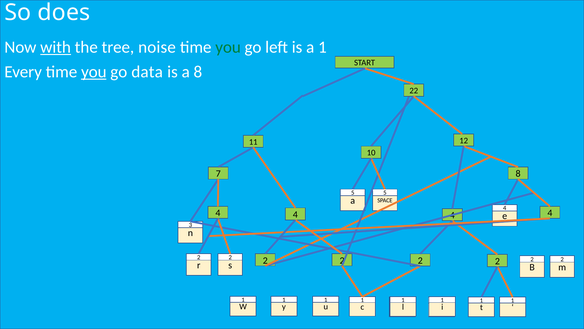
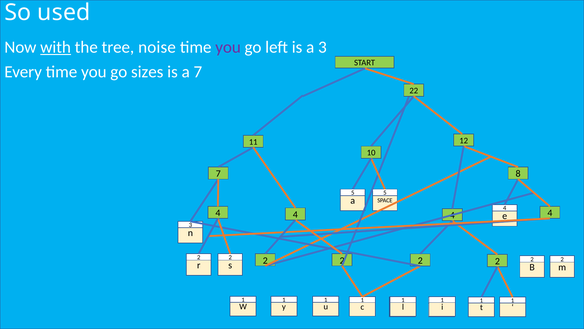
does: does -> used (64, 13)
you colour: green -> purple (228, 47)
a 1: 1 -> 3 (322, 47)
you underline: present -> none (94, 72)
data: data -> sizes (147, 72)
a 8: 8 -> 7 (198, 72)
